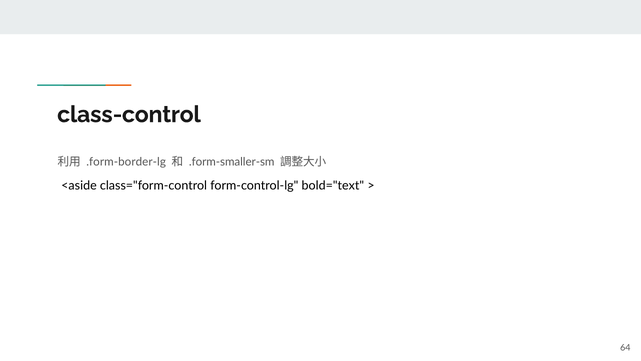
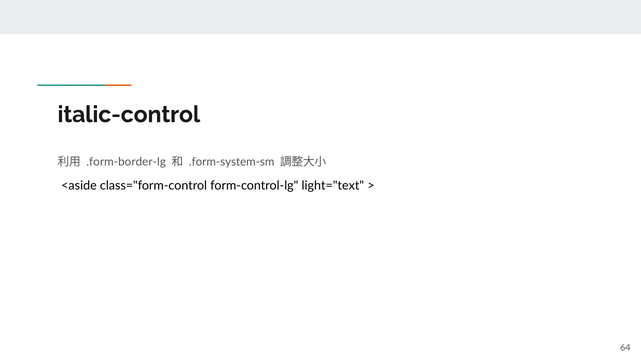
class-control: class-control -> italic-control (129, 114)
.form-smaller-sm: .form-smaller-sm -> .form-system-sm (232, 162)
bold="text: bold="text -> light="text (333, 185)
